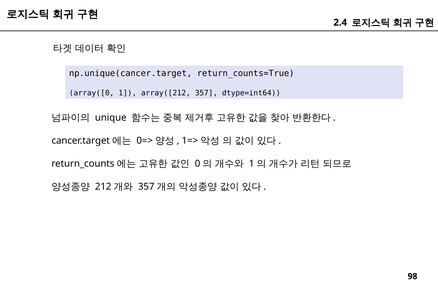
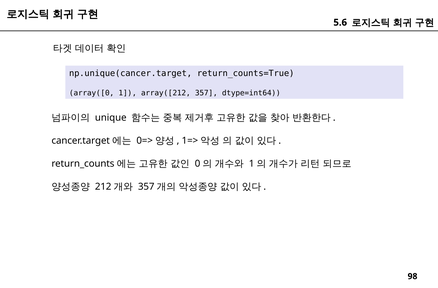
2.4: 2.4 -> 5.6 (340, 22)
